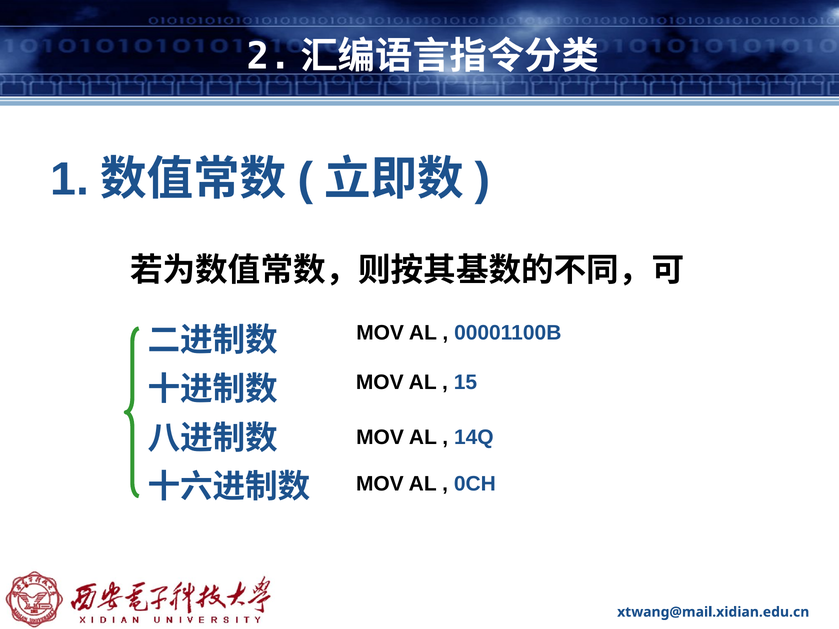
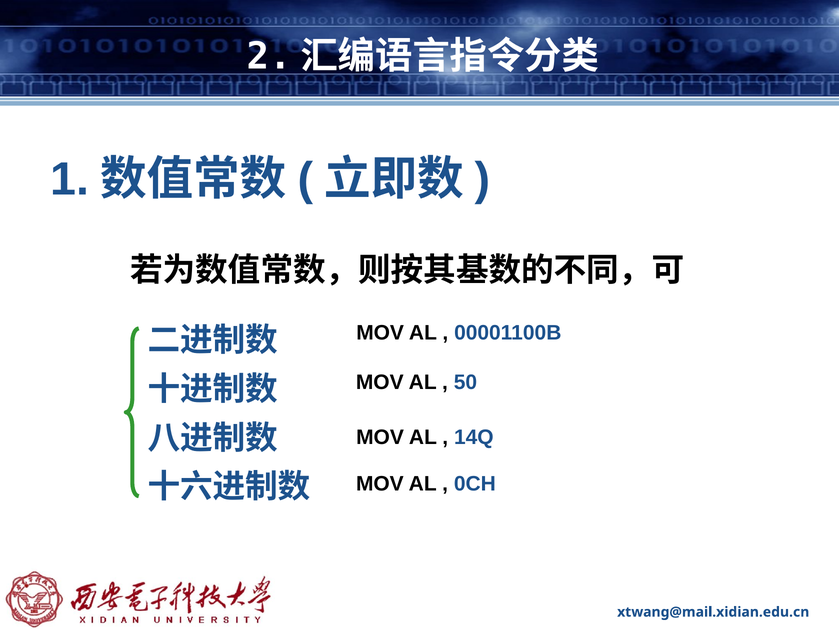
15: 15 -> 50 (465, 383)
